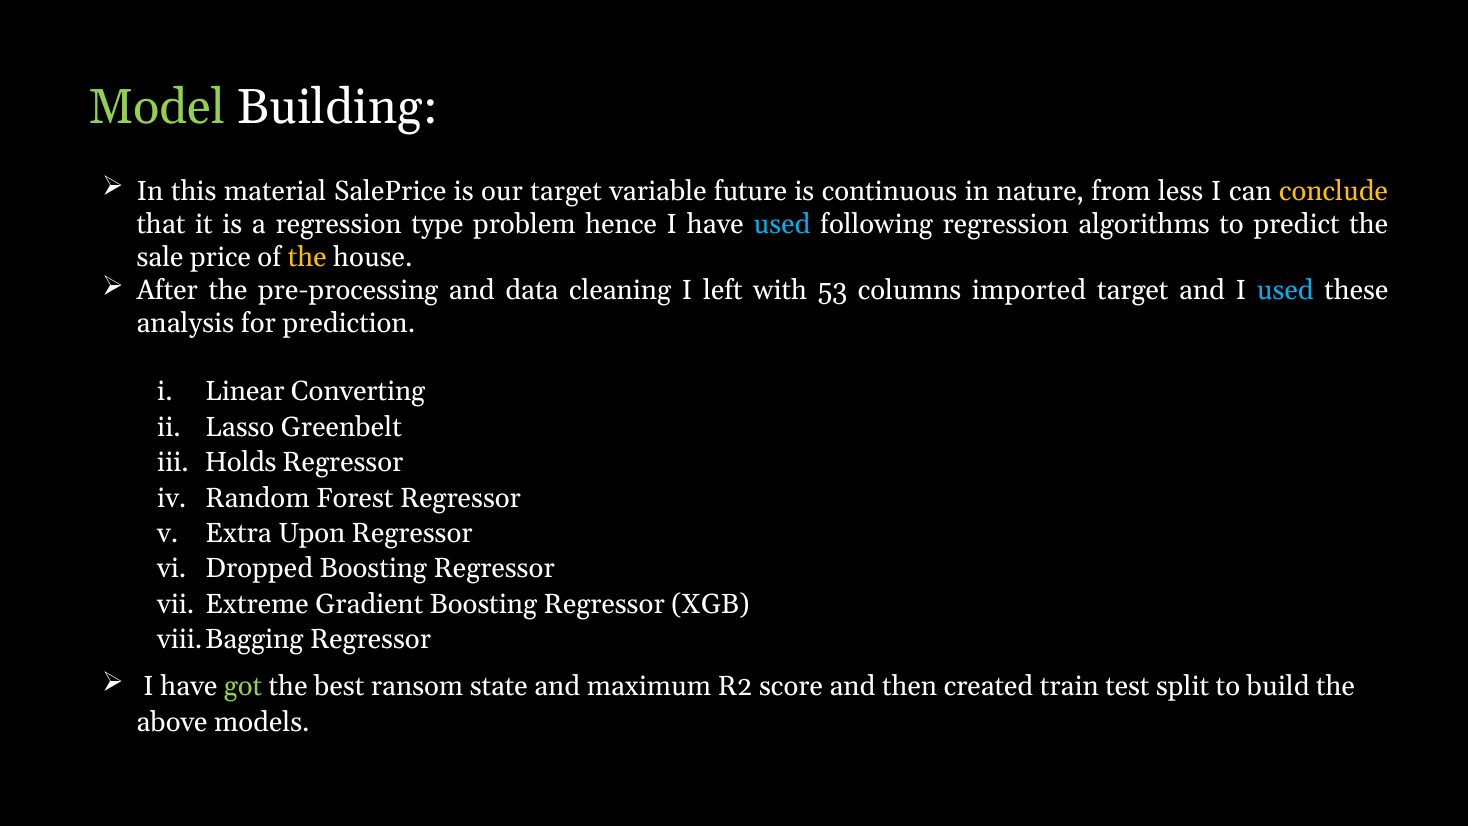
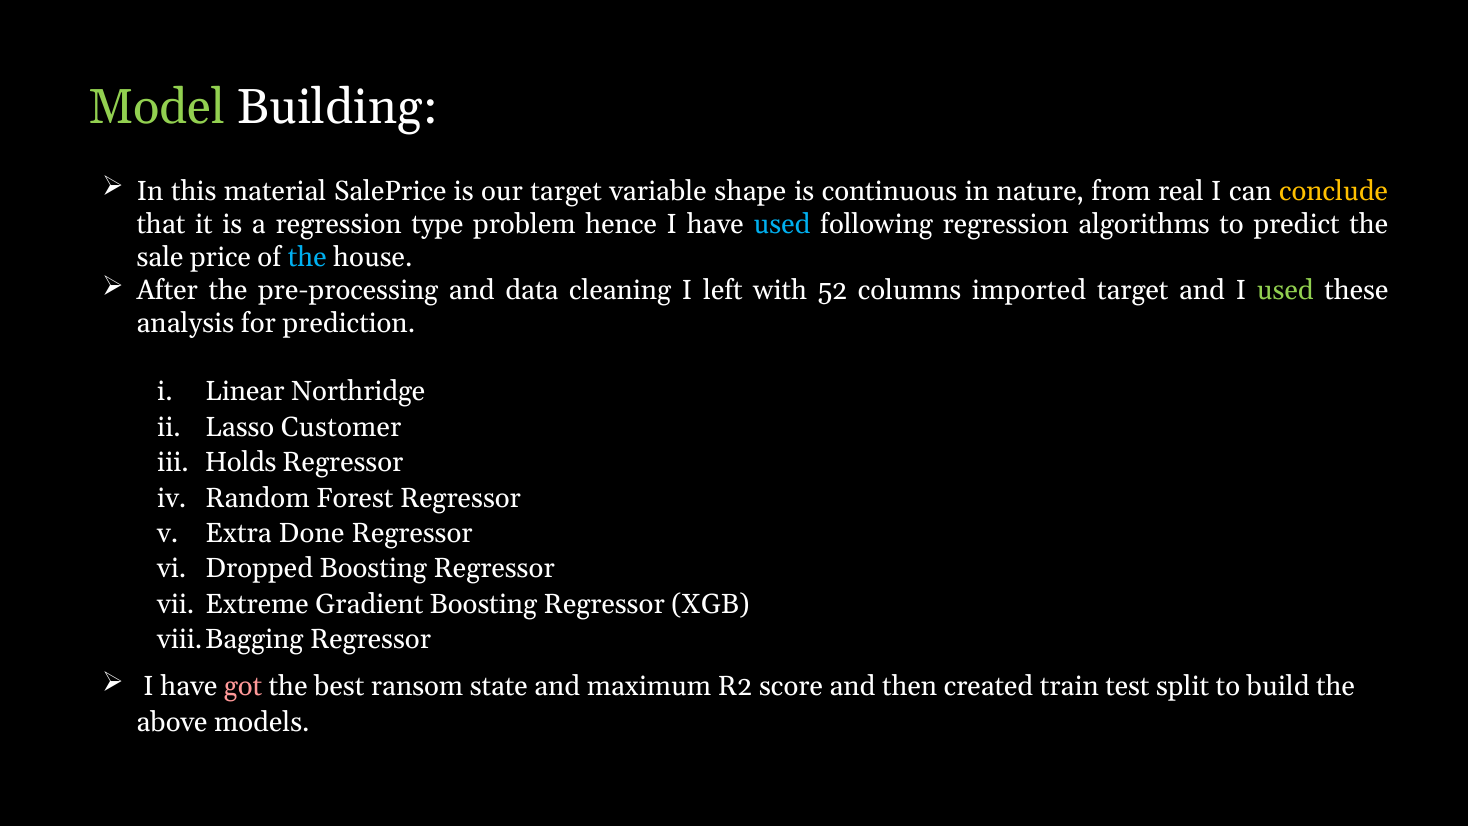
future: future -> shape (750, 191)
less: less -> real (1181, 191)
the colour: yellow -> light blue (307, 257)
53: 53 -> 52 (833, 290)
used colour: light blue -> light green (1285, 290)
Converting: Converting -> Northridge (358, 392)
Greenbelt: Greenbelt -> Customer (341, 427)
Upon: Upon -> Done (312, 533)
got colour: light green -> pink (243, 687)
